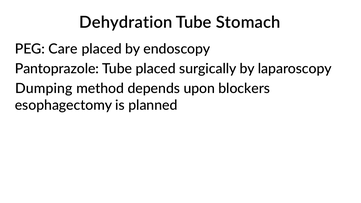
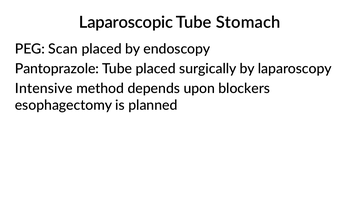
Dehydration: Dehydration -> Laparoscopic (126, 22)
Care: Care -> Scan (63, 49)
Dumping: Dumping -> Intensive (44, 88)
